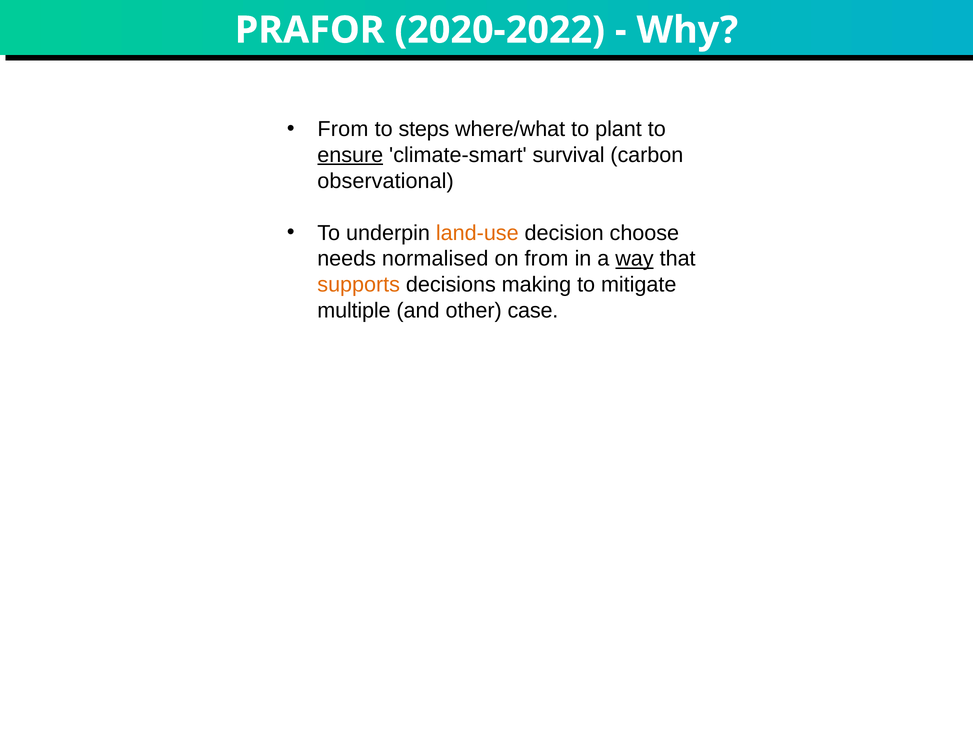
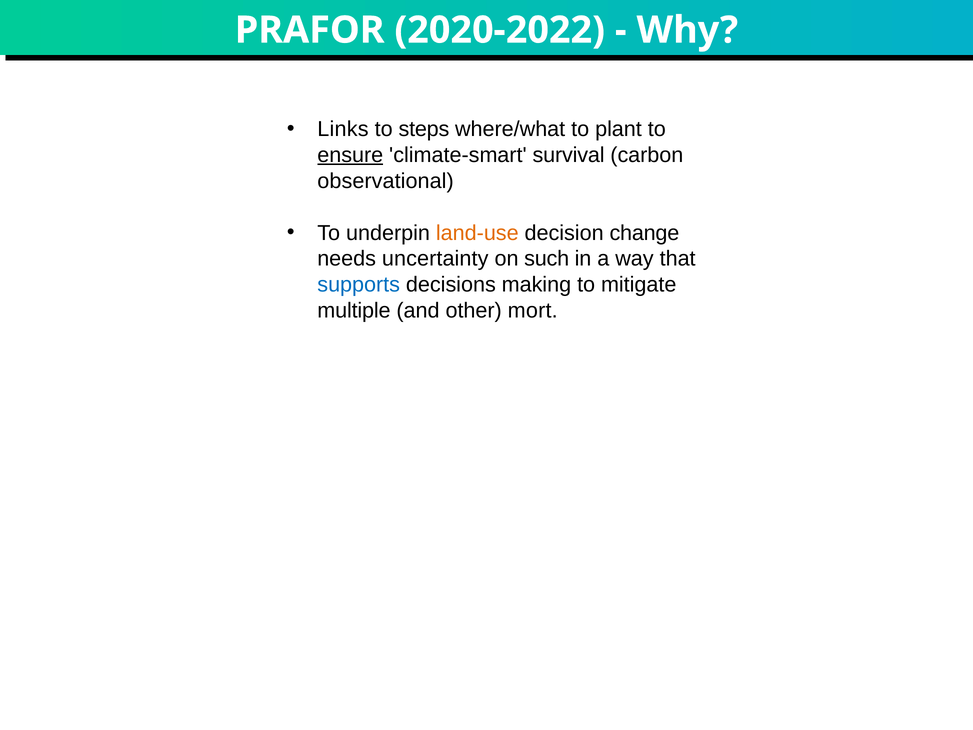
From: From -> Links (343, 129)
choose: choose -> change (644, 233)
normalised: normalised -> uncertainty (435, 259)
on from: from -> such (547, 259)
way underline: present -> none (634, 259)
supports colour: orange -> blue (359, 285)
case: case -> mort (533, 311)
